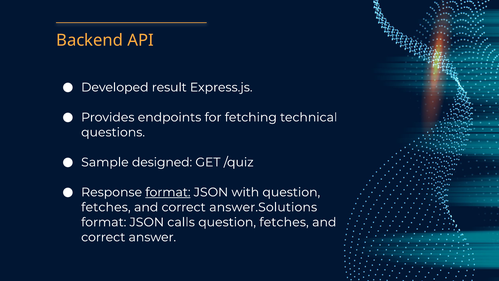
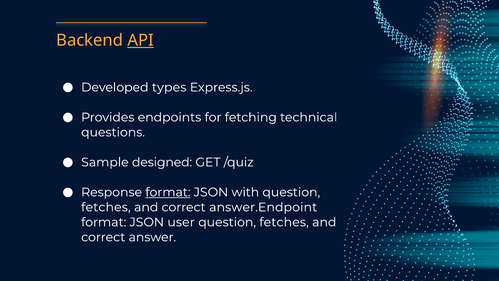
API underline: none -> present (141, 40)
result: result -> types (169, 87)
answer.Solutions: answer.Solutions -> answer.Endpoint (263, 207)
calls: calls -> user (181, 222)
